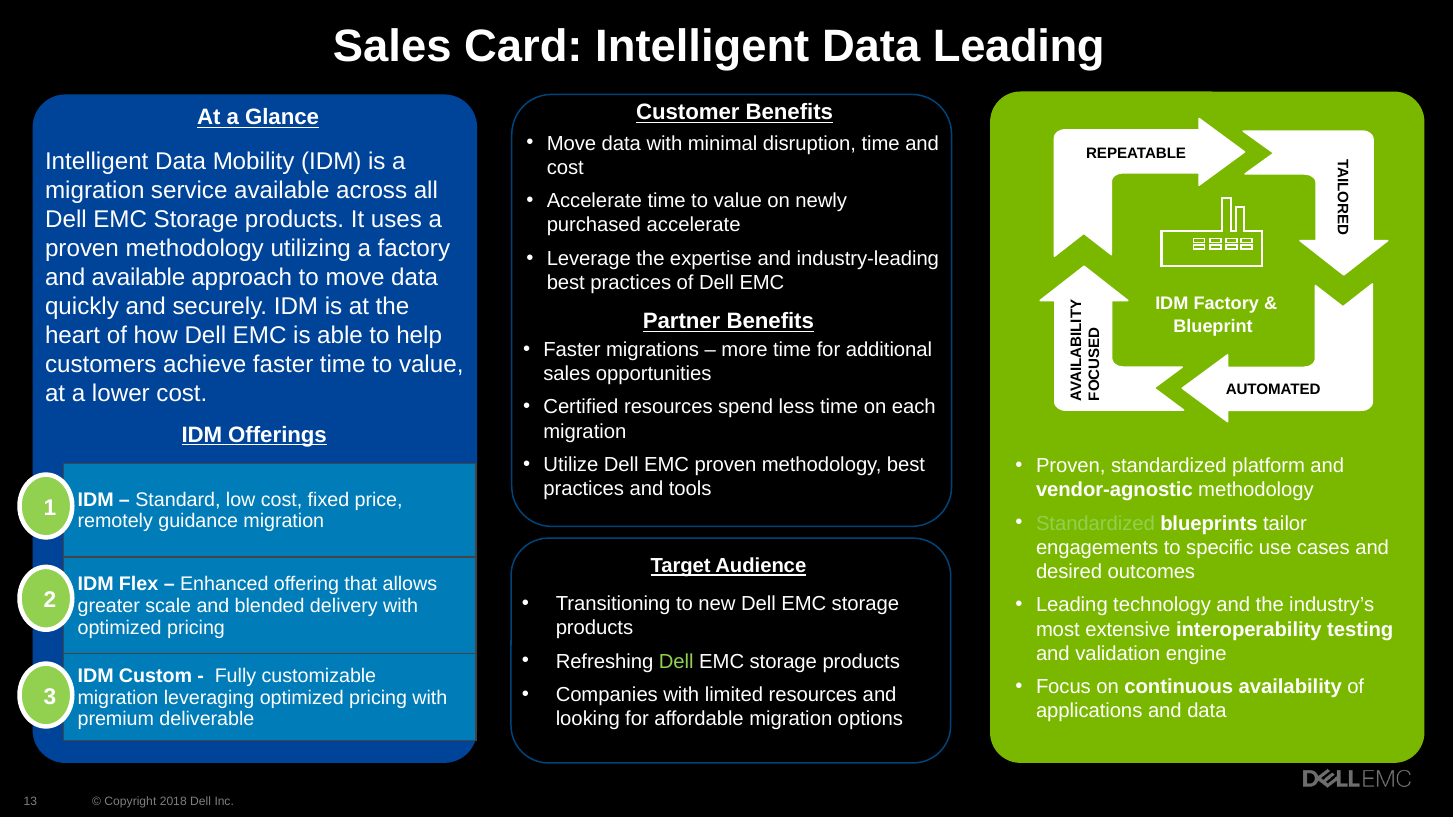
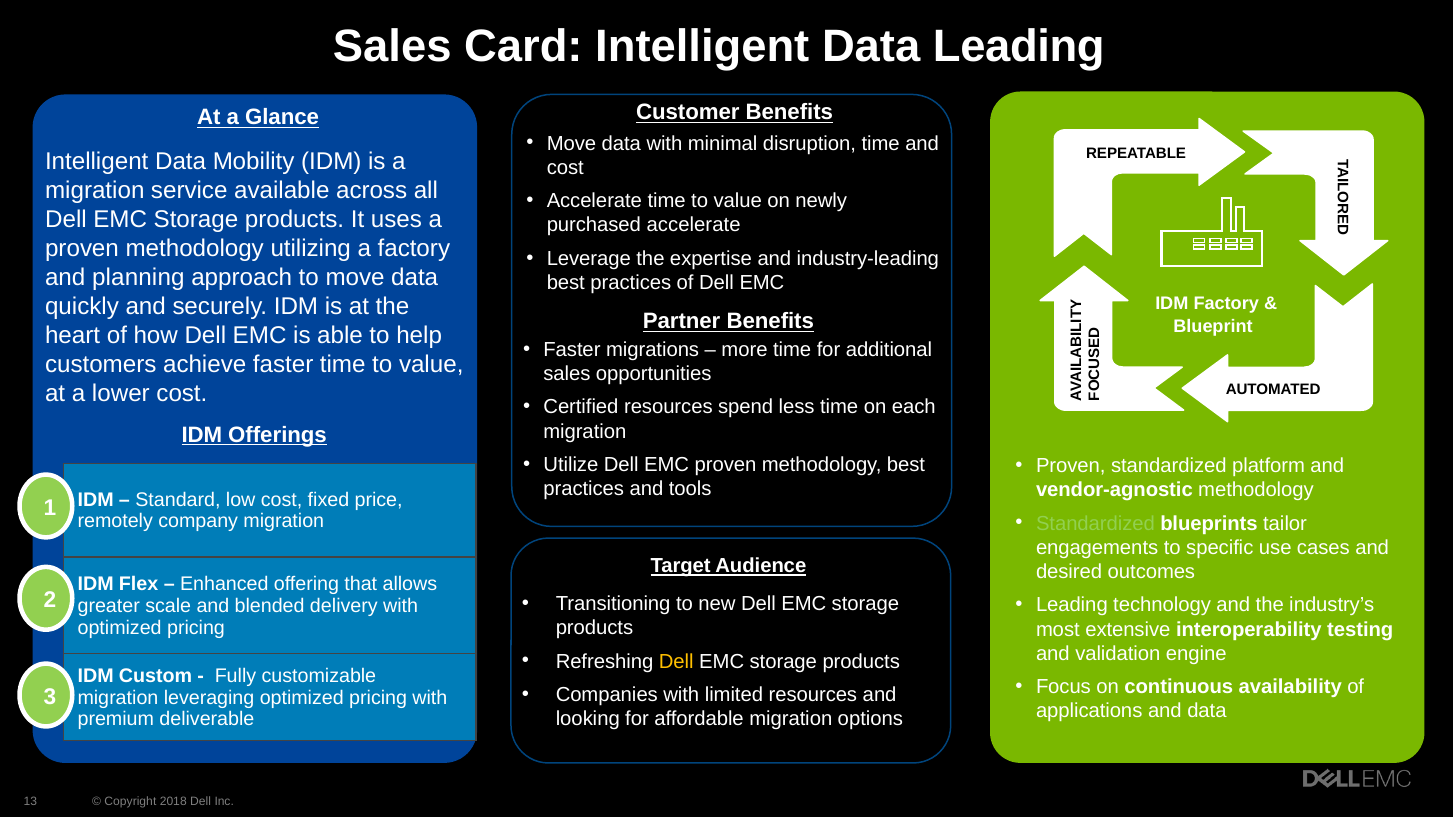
and available: available -> planning (138, 278)
guidance: guidance -> company (198, 522)
Dell colour: light green -> yellow (676, 662)
